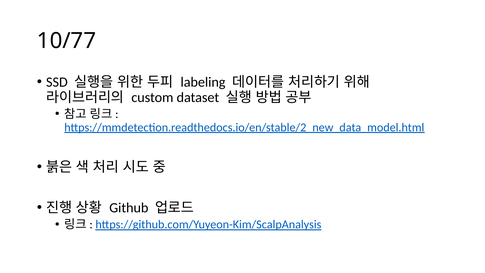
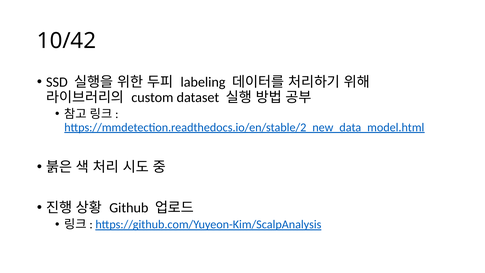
10/77: 10/77 -> 10/42 (67, 41)
